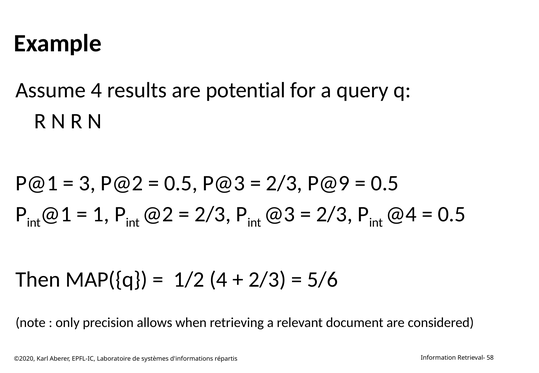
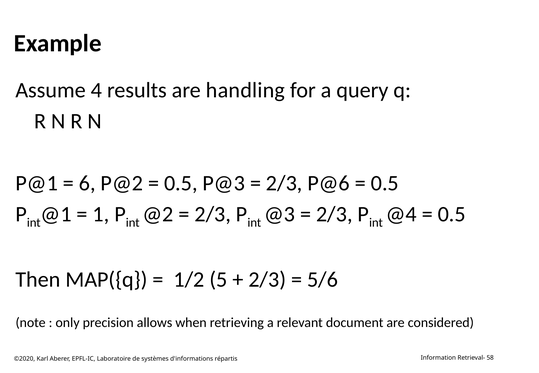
potential: potential -> handling (245, 90)
3: 3 -> 6 (87, 183)
P@9: P@9 -> P@6 (329, 183)
1/2 4: 4 -> 5 (218, 280)
